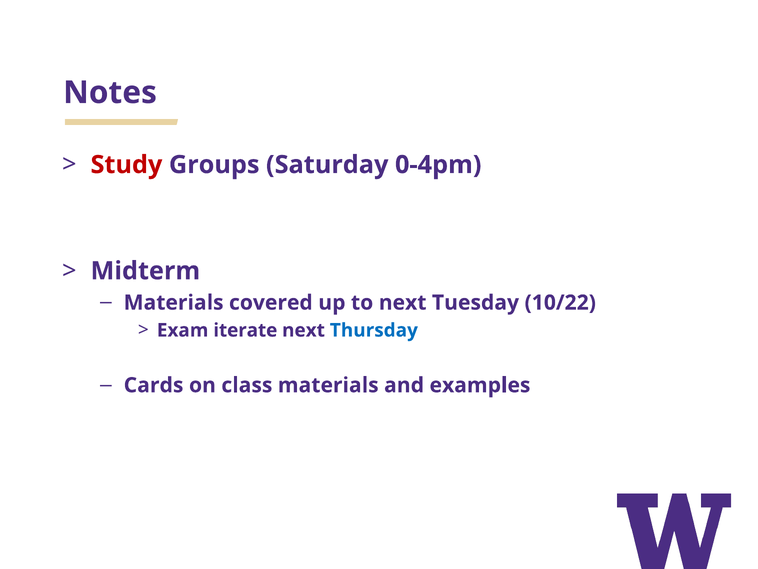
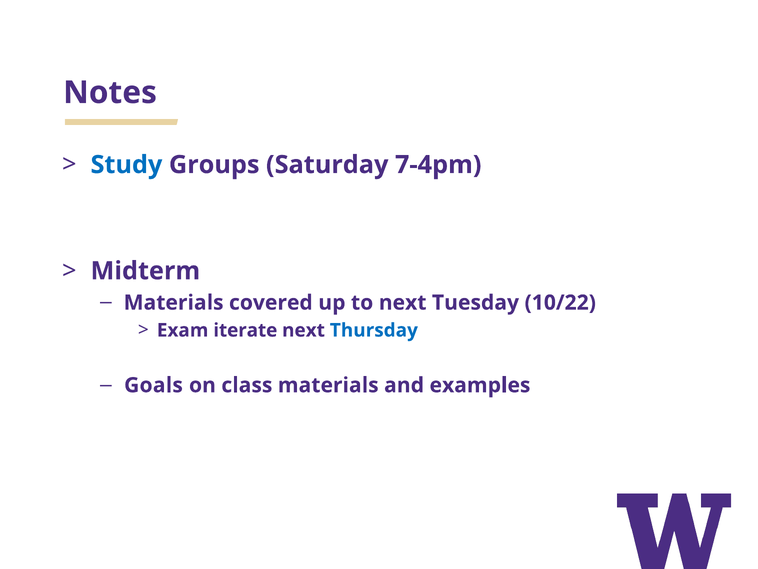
Study colour: red -> blue (126, 165)
0-4pm: 0-4pm -> 7-4pm (438, 165)
Cards: Cards -> Goals (153, 385)
